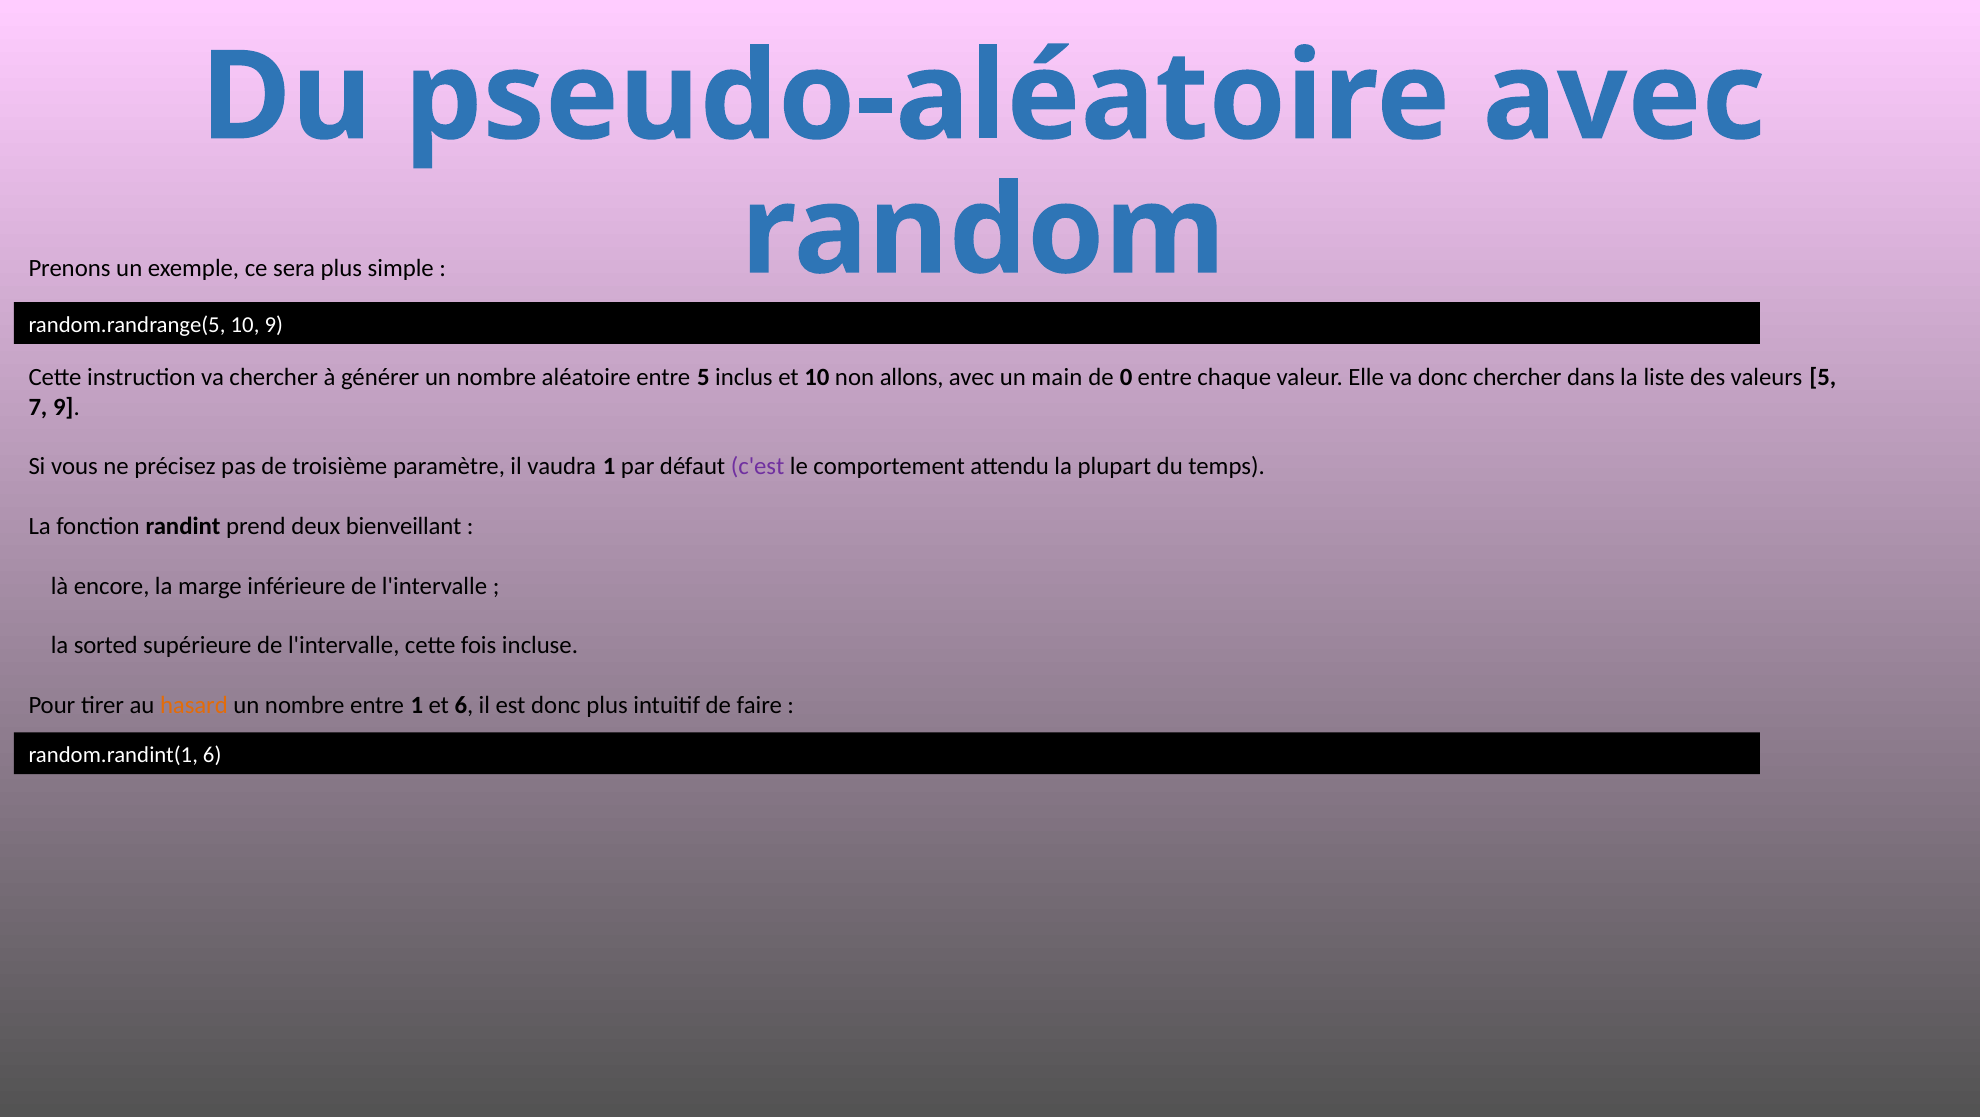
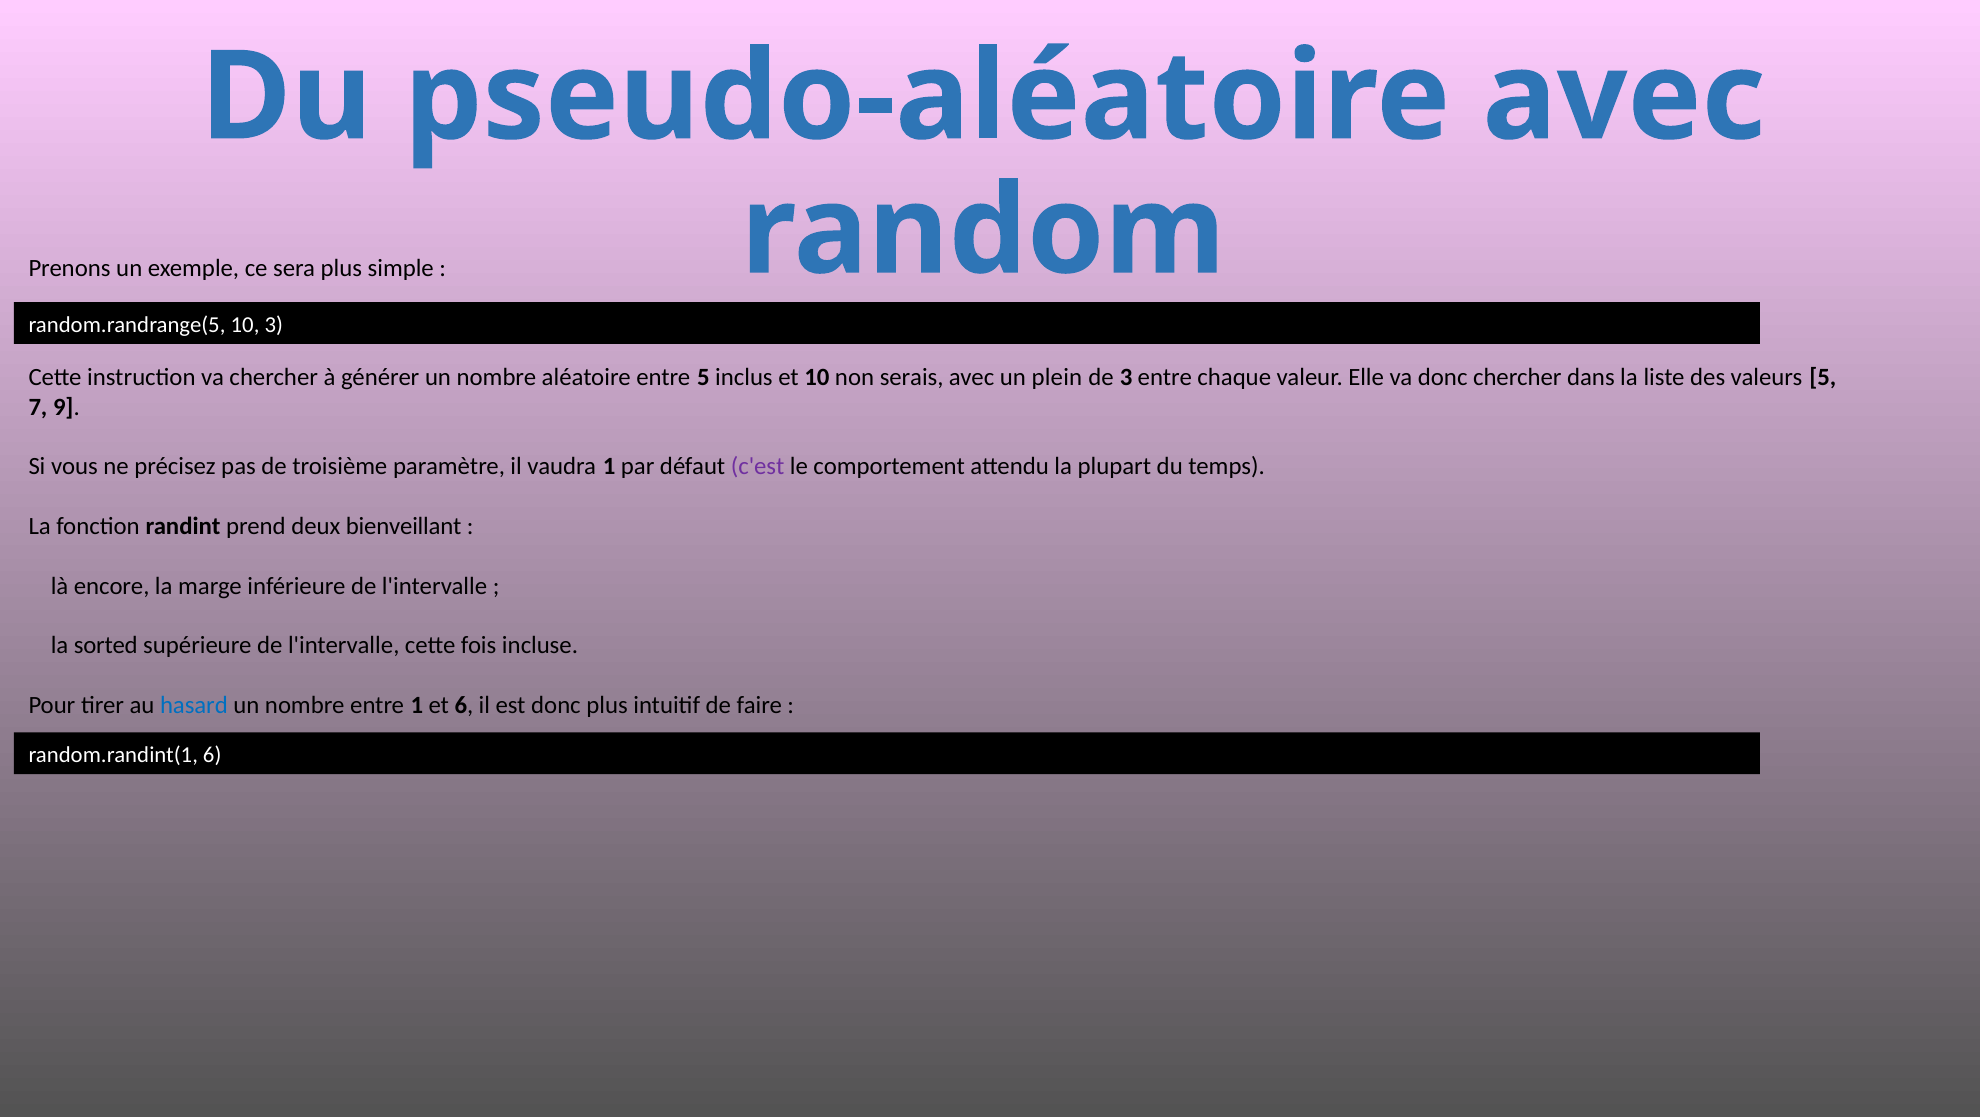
10 9: 9 -> 3 (274, 324)
allons: allons -> serais (912, 377)
main: main -> plein (1057, 377)
de 0: 0 -> 3 (1126, 377)
hasard colour: orange -> blue (194, 705)
